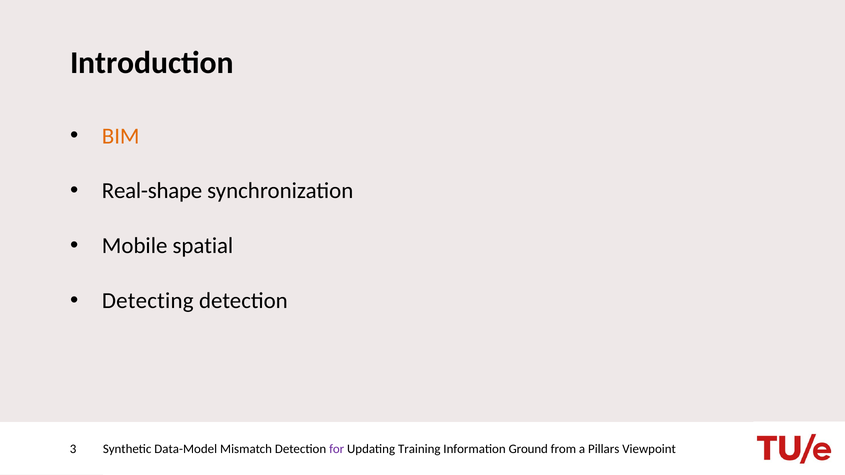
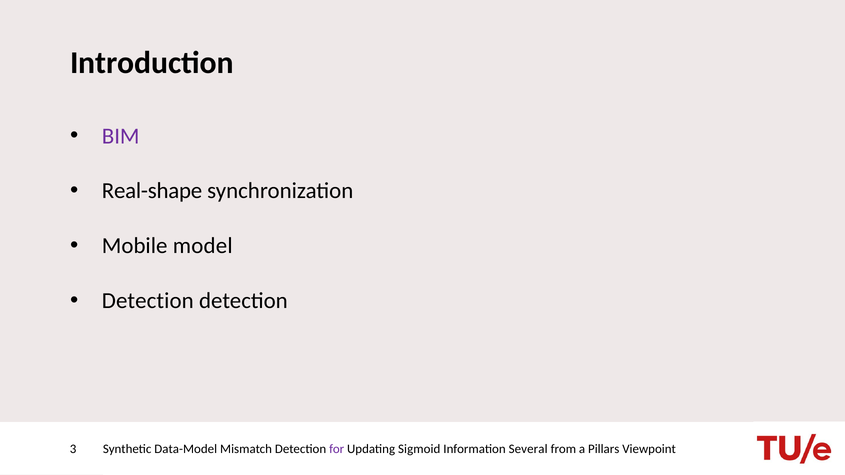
BIM colour: orange -> purple (121, 136)
spatial: spatial -> model (203, 246)
Detecting: Detecting -> Detection (148, 301)
Training: Training -> Sigmoid (419, 449)
Ground: Ground -> Several (528, 449)
